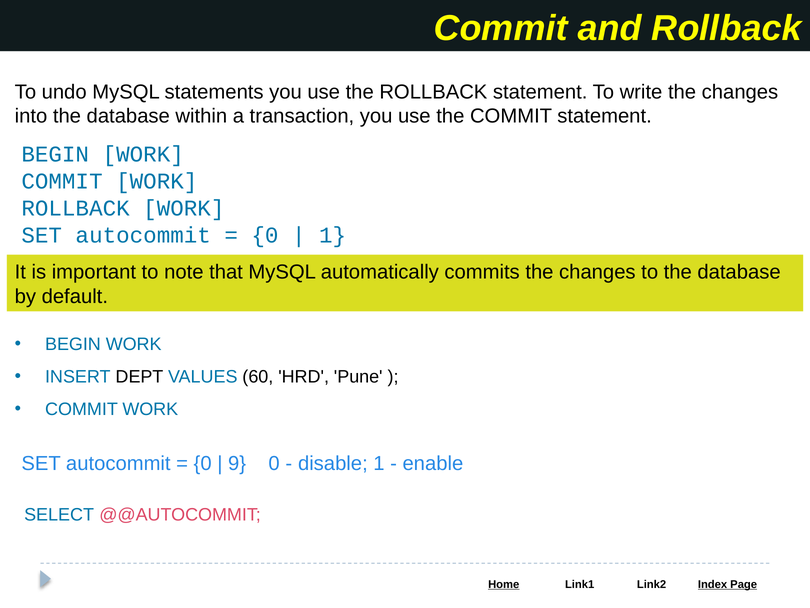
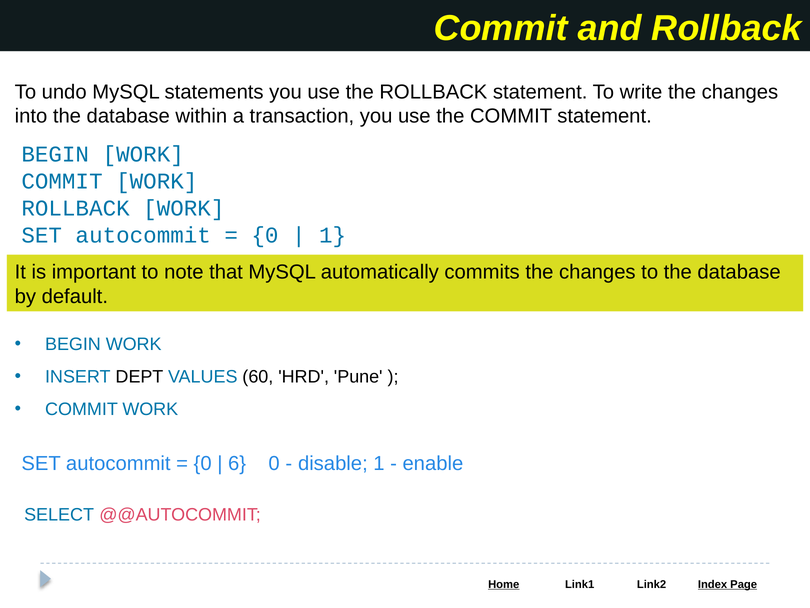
9: 9 -> 6 (237, 463)
